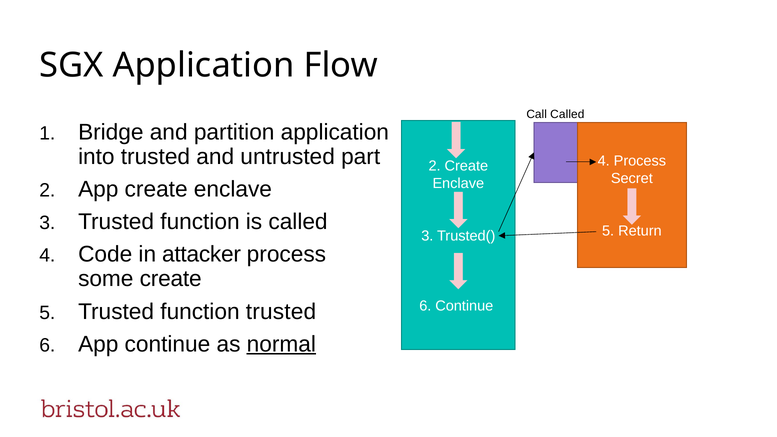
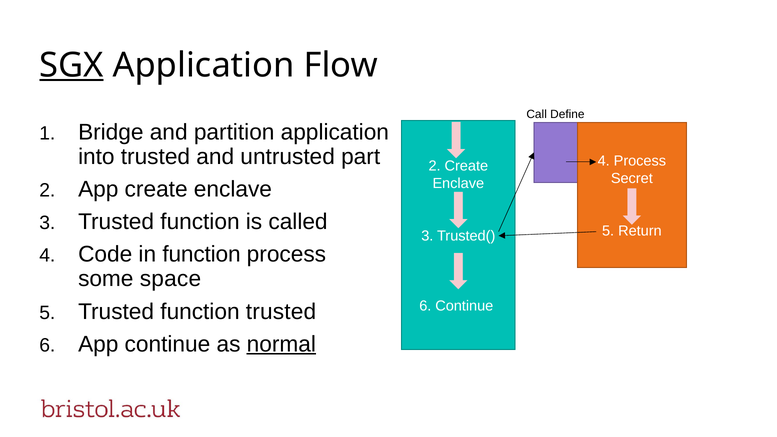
SGX underline: none -> present (71, 65)
Call Called: Called -> Define (567, 114)
in attacker: attacker -> function (201, 255)
some create: create -> space (170, 279)
